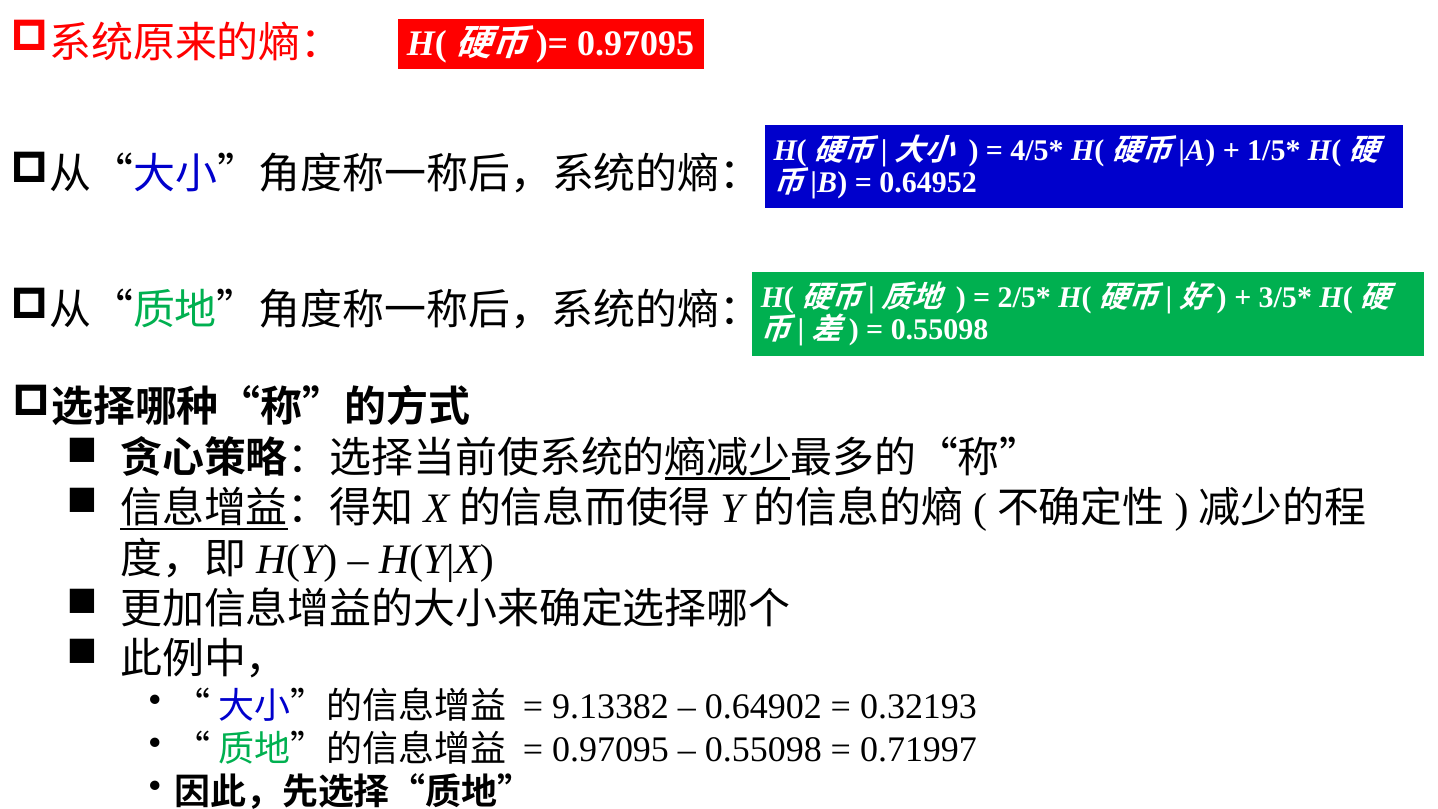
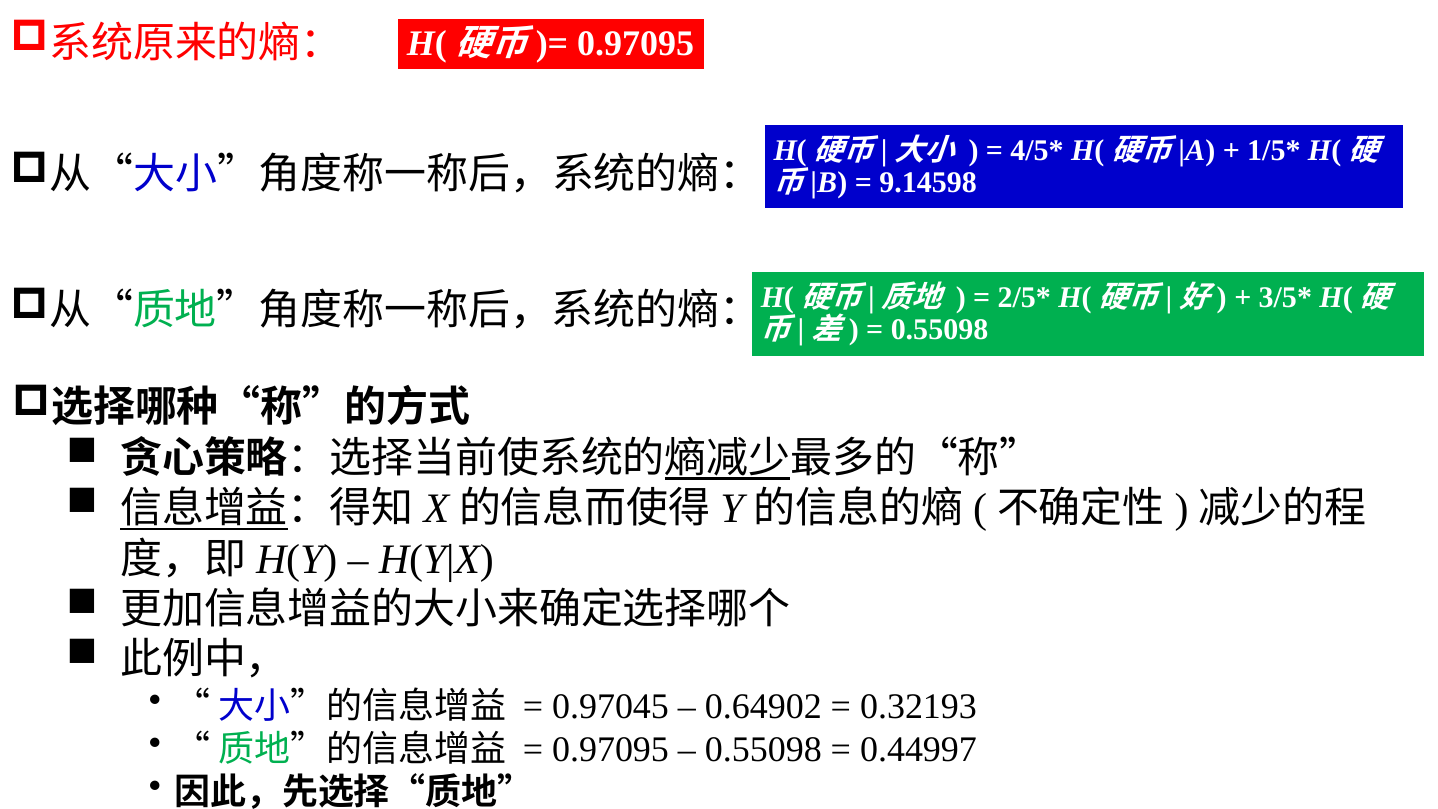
0.64952: 0.64952 -> 9.14598 (928, 182)
9.13382: 9.13382 -> 0.97045 (611, 706)
0.71997: 0.71997 -> 0.44997 (918, 749)
